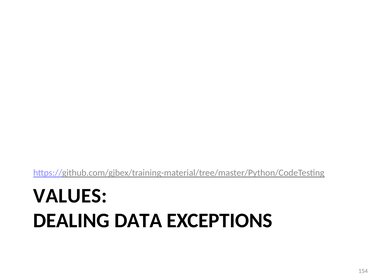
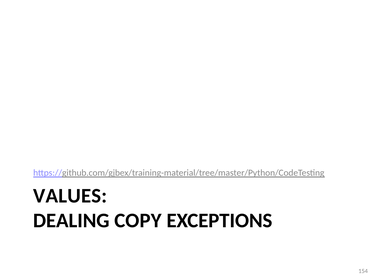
DATA: DATA -> COPY (138, 220)
